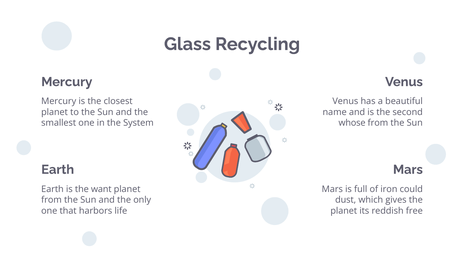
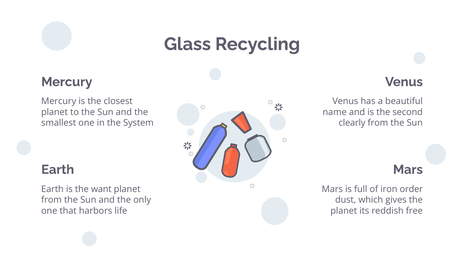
whose: whose -> clearly (352, 123)
could: could -> order (411, 189)
